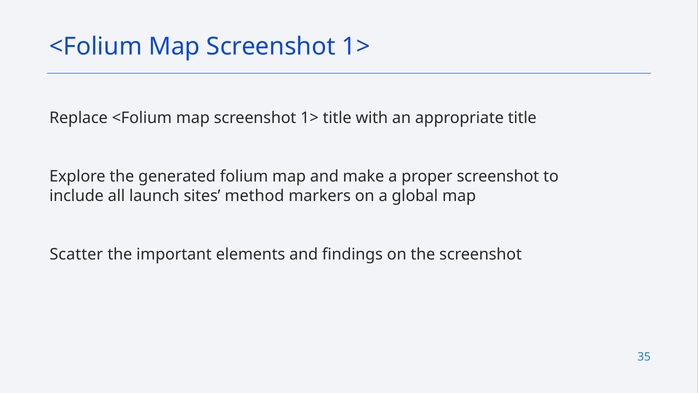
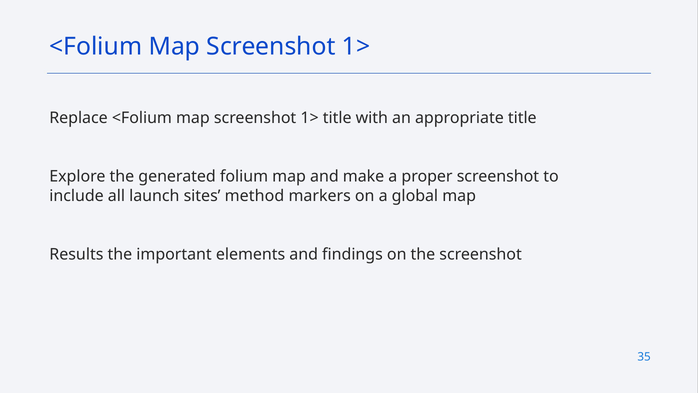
Scatter: Scatter -> Results (76, 254)
